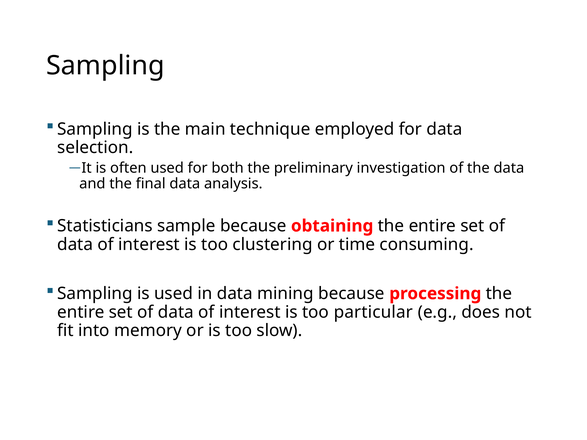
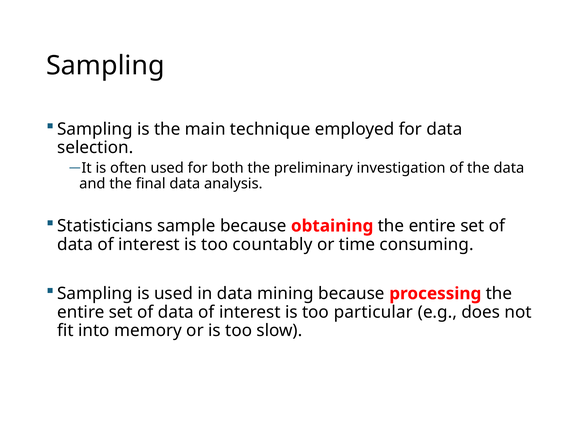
clustering: clustering -> countably (273, 244)
